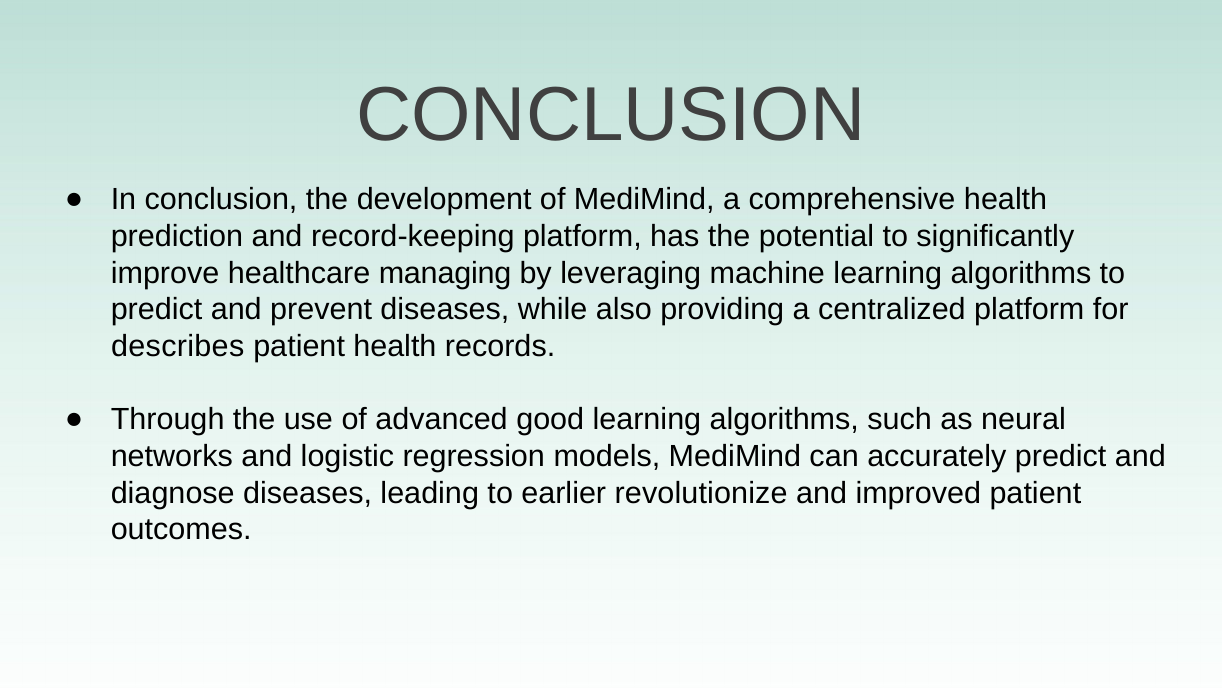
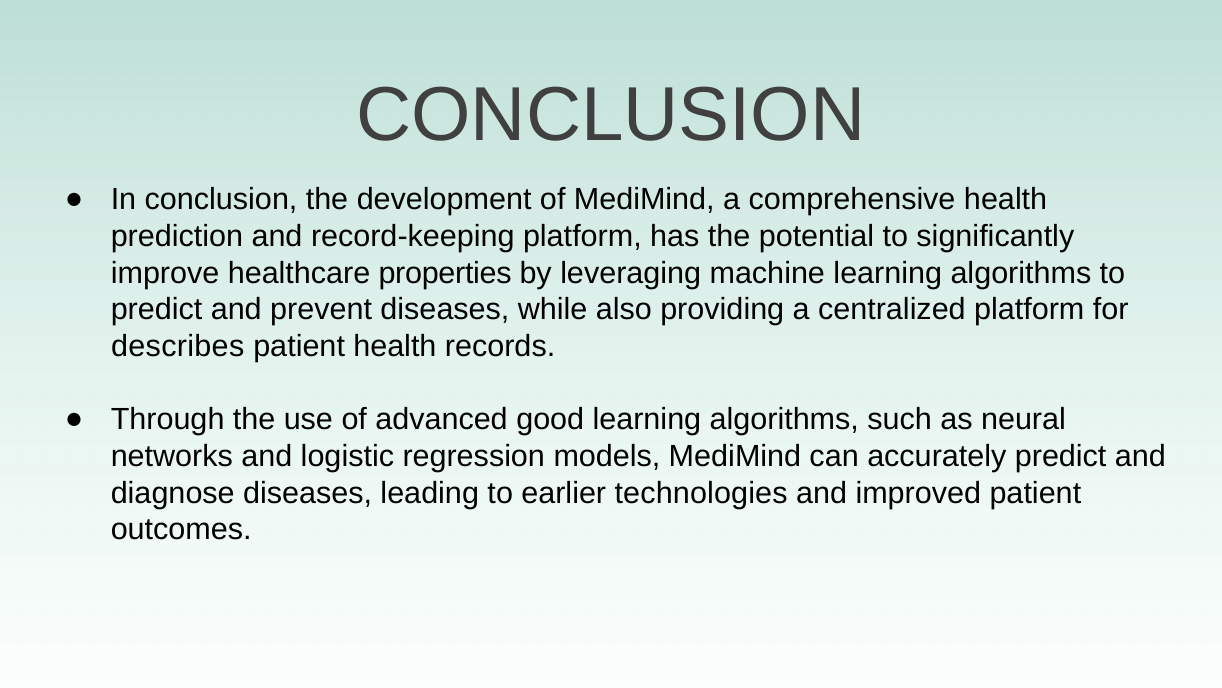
managing: managing -> properties (445, 273)
revolutionize: revolutionize -> technologies (701, 493)
